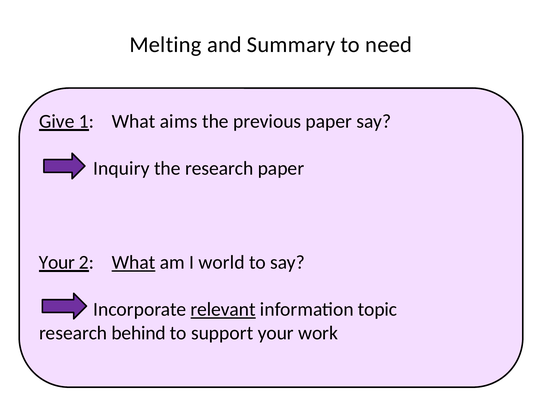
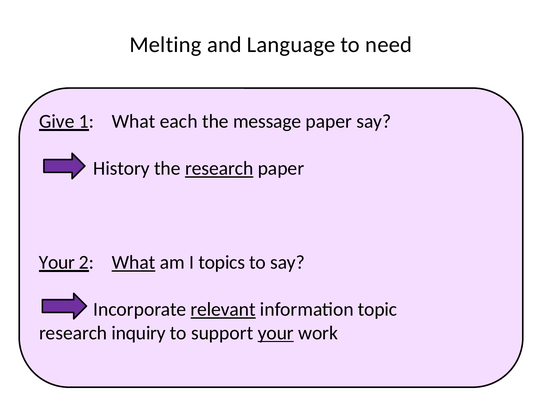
Summary: Summary -> Language (291, 45)
aims: aims -> each (179, 121)
previous: previous -> message (267, 121)
Inquiry: Inquiry -> History (122, 168)
research underline: none -> present (219, 168)
world: world -> topics (222, 262)
behind: behind -> inquiry (139, 333)
your underline: none -> present (276, 333)
